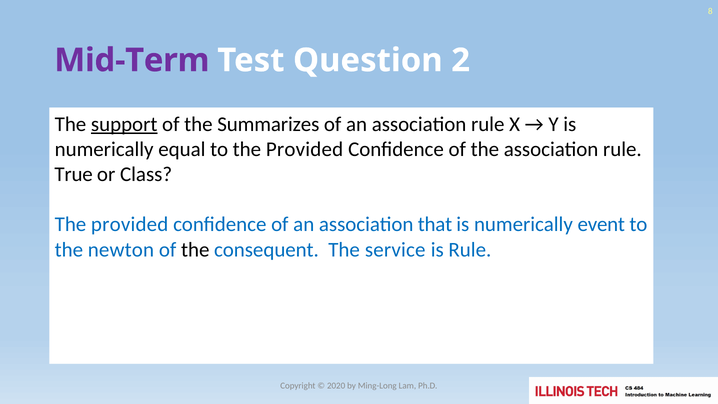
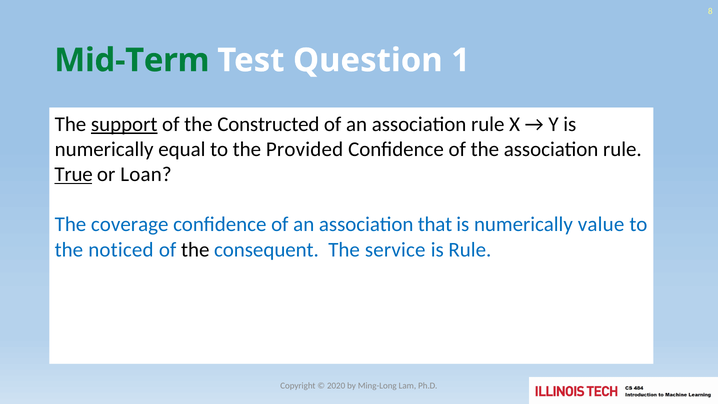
Mid-Term colour: purple -> green (132, 60)
2: 2 -> 1 (461, 60)
Summarizes: Summarizes -> Constructed (268, 124)
True underline: none -> present (74, 174)
Class: Class -> Loan (146, 174)
provided: provided -> coverage (130, 225)
event: event -> value (601, 225)
newton: newton -> noticed (121, 250)
